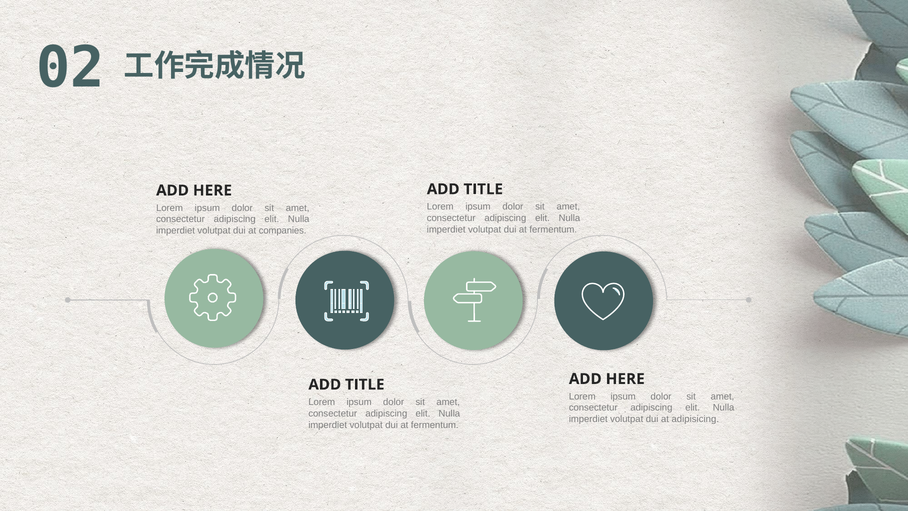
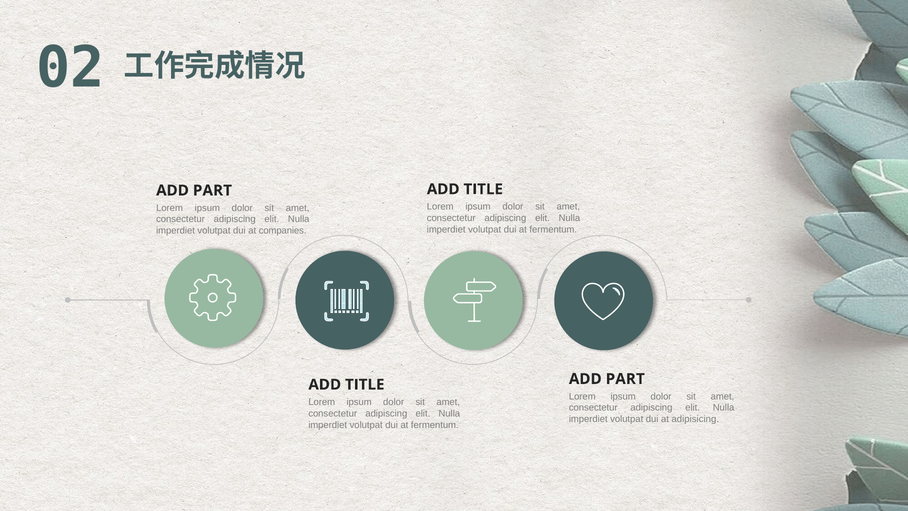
HERE: HERE -> PART (212, 190)
HERE: HERE -> PART (625, 379)
